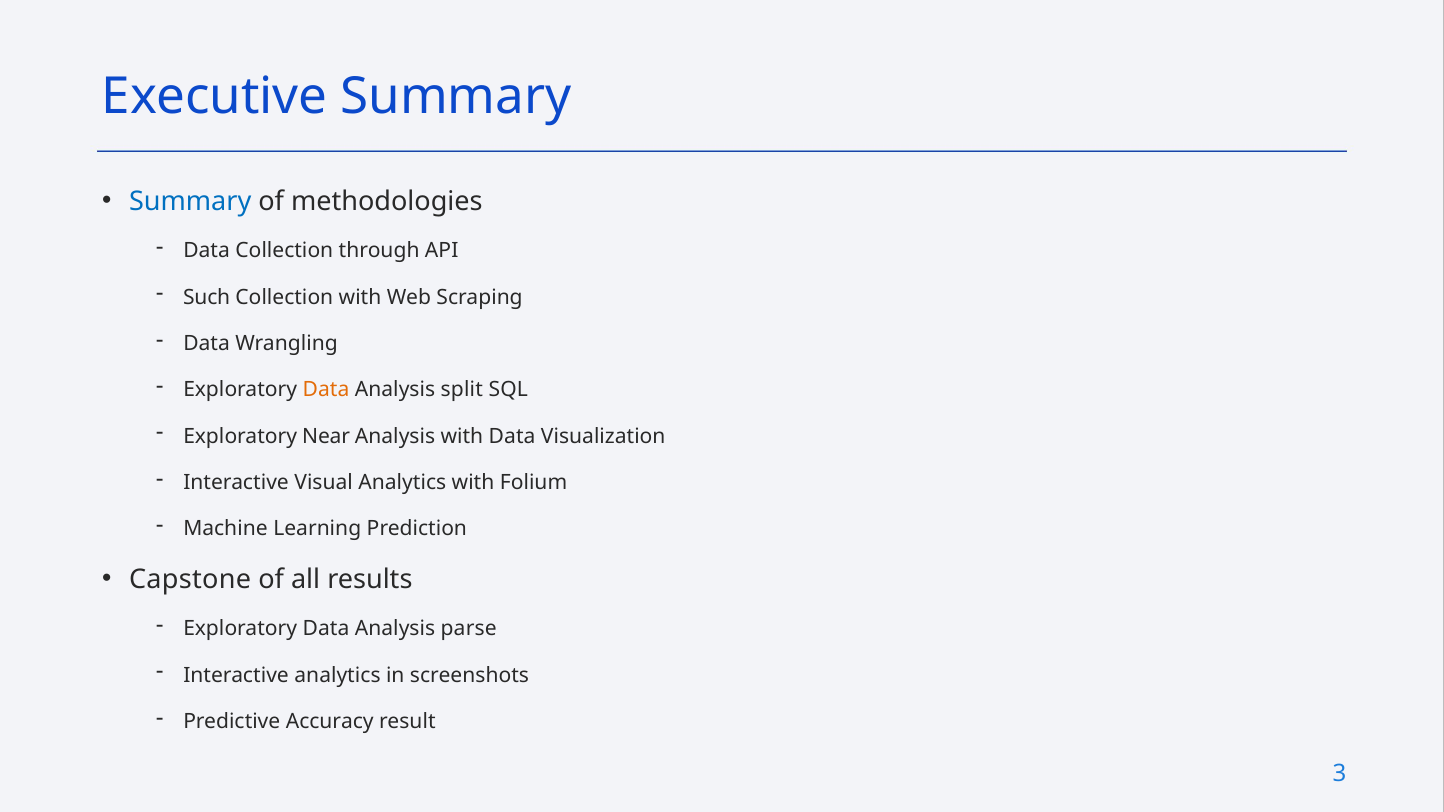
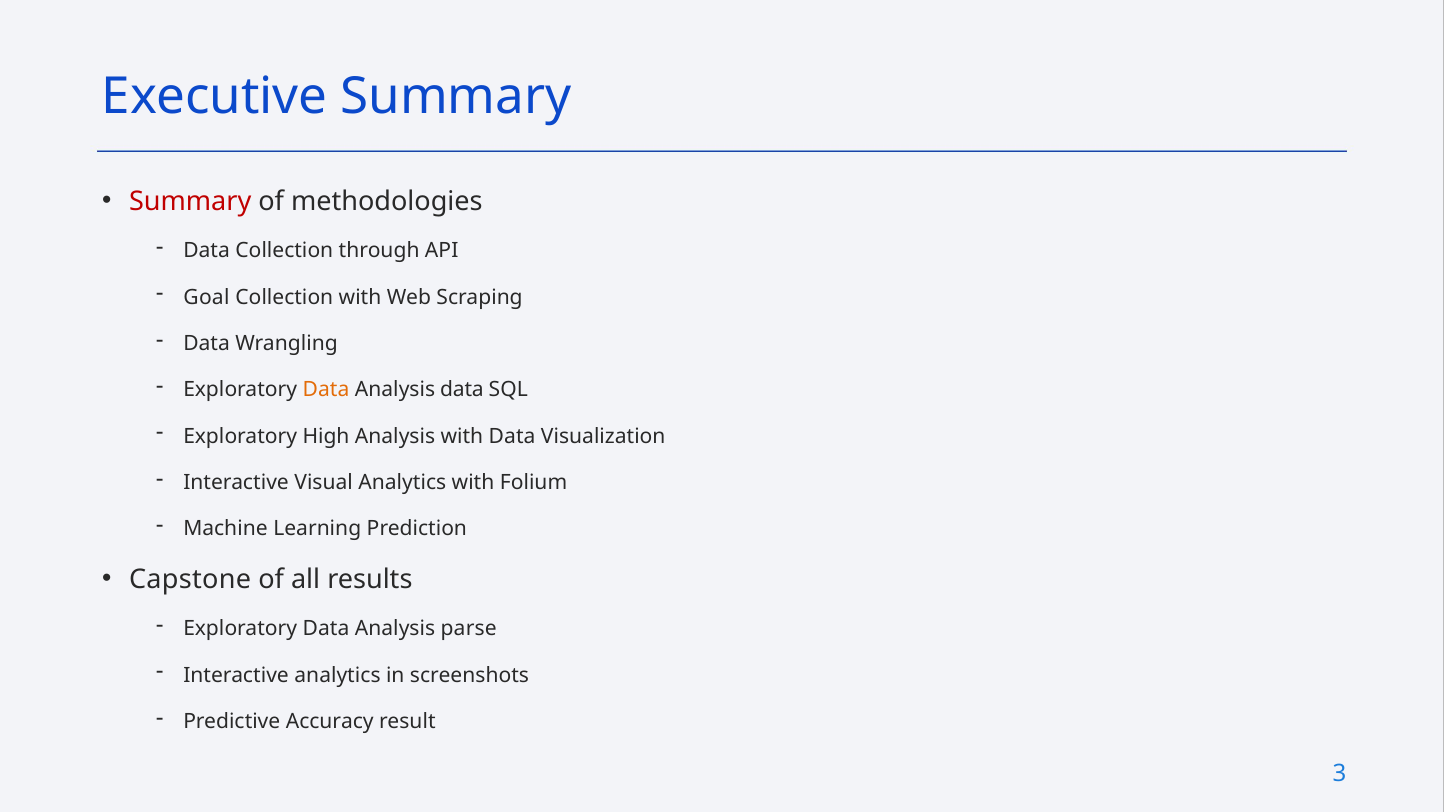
Summary colour: blue -> red (190, 201)
Such: Such -> Goal (206, 297)
Analysis split: split -> data (462, 390)
Near: Near -> High (326, 436)
